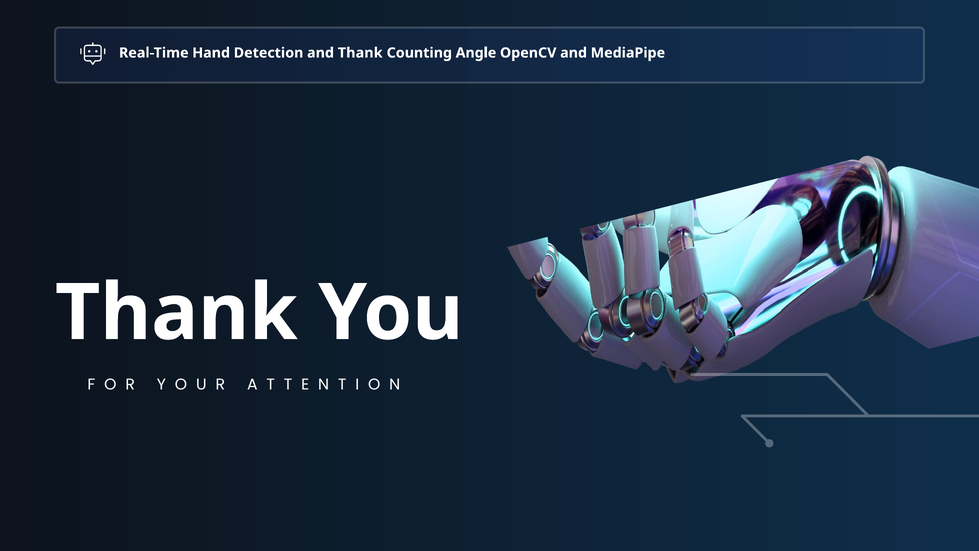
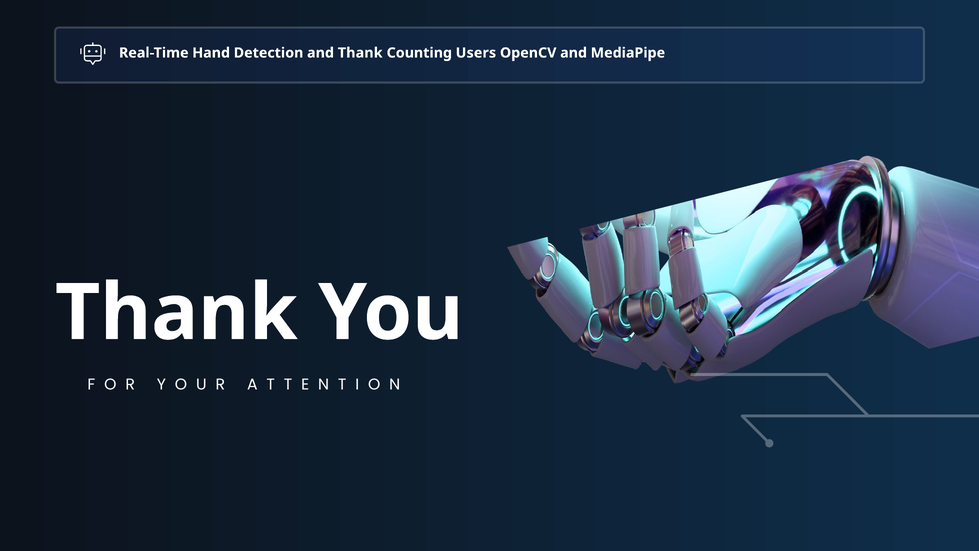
Angle: Angle -> Users (476, 53)
